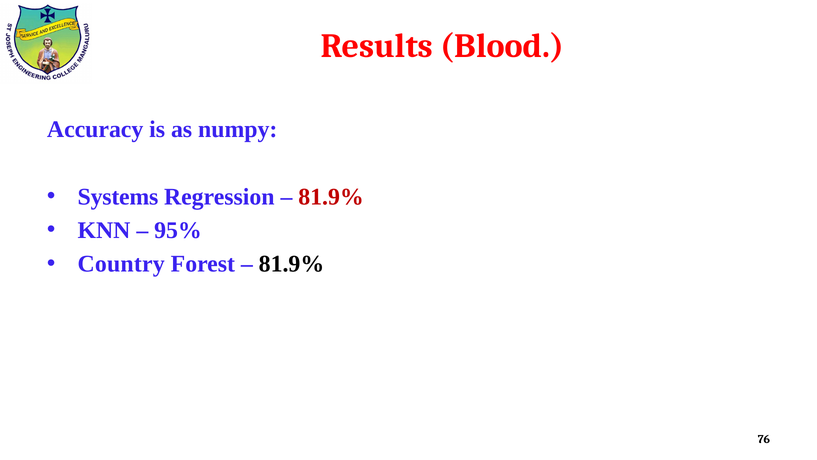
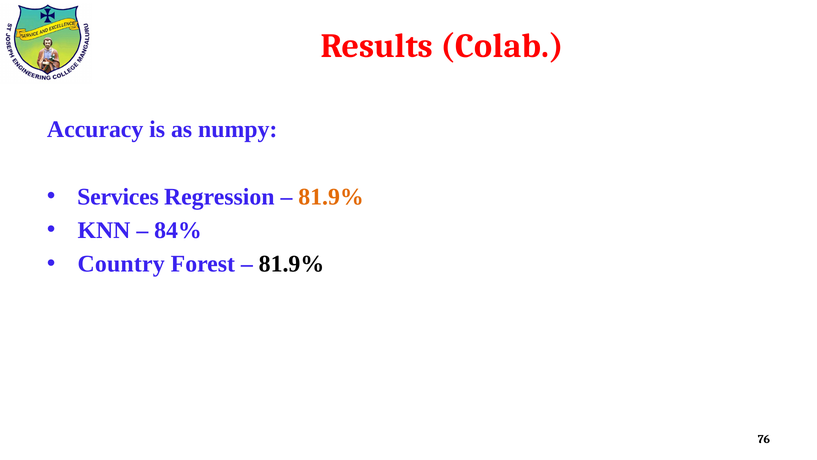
Blood: Blood -> Colab (502, 46)
Systems: Systems -> Services (118, 197)
81.9% colour: red -> orange (331, 197)
95%: 95% -> 84% (178, 230)
